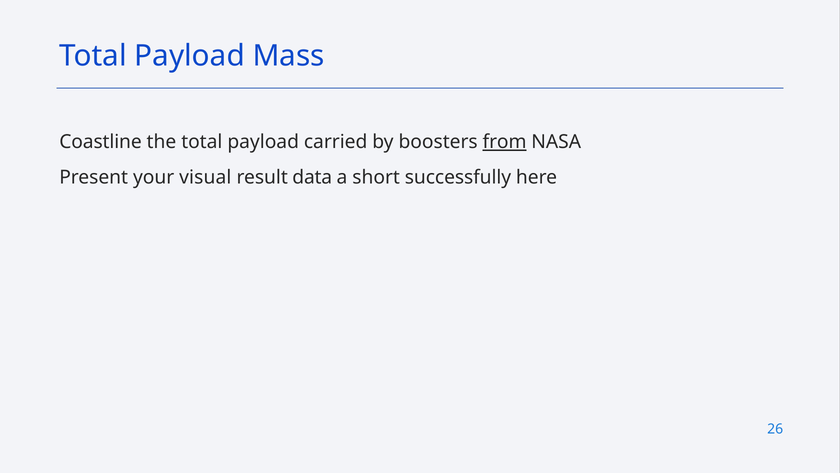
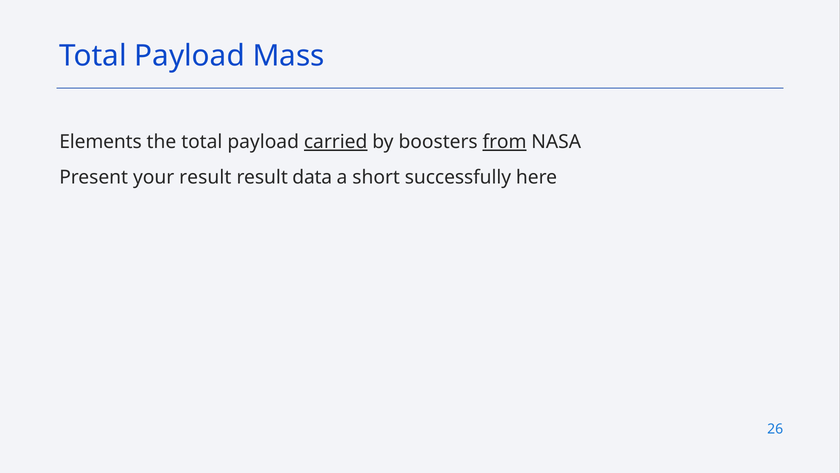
Coastline: Coastline -> Elements (101, 142)
carried underline: none -> present (336, 142)
your visual: visual -> result (205, 177)
